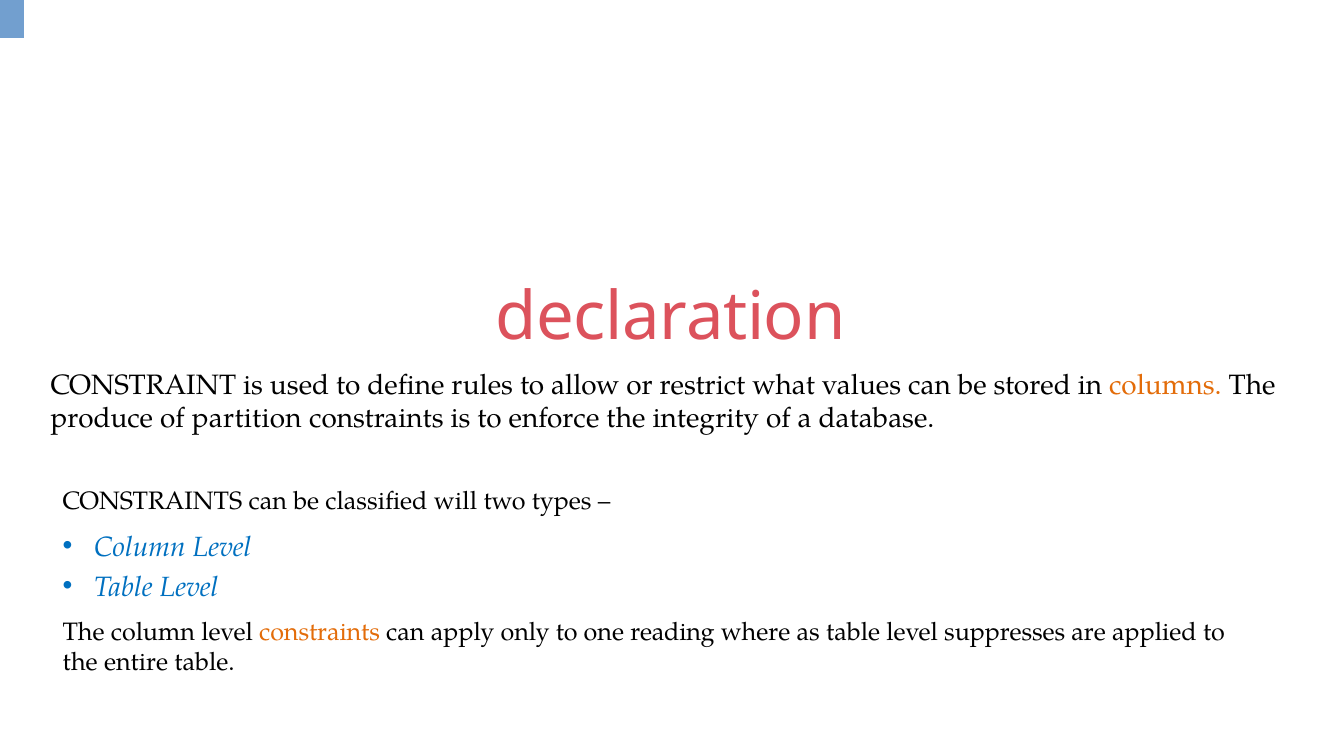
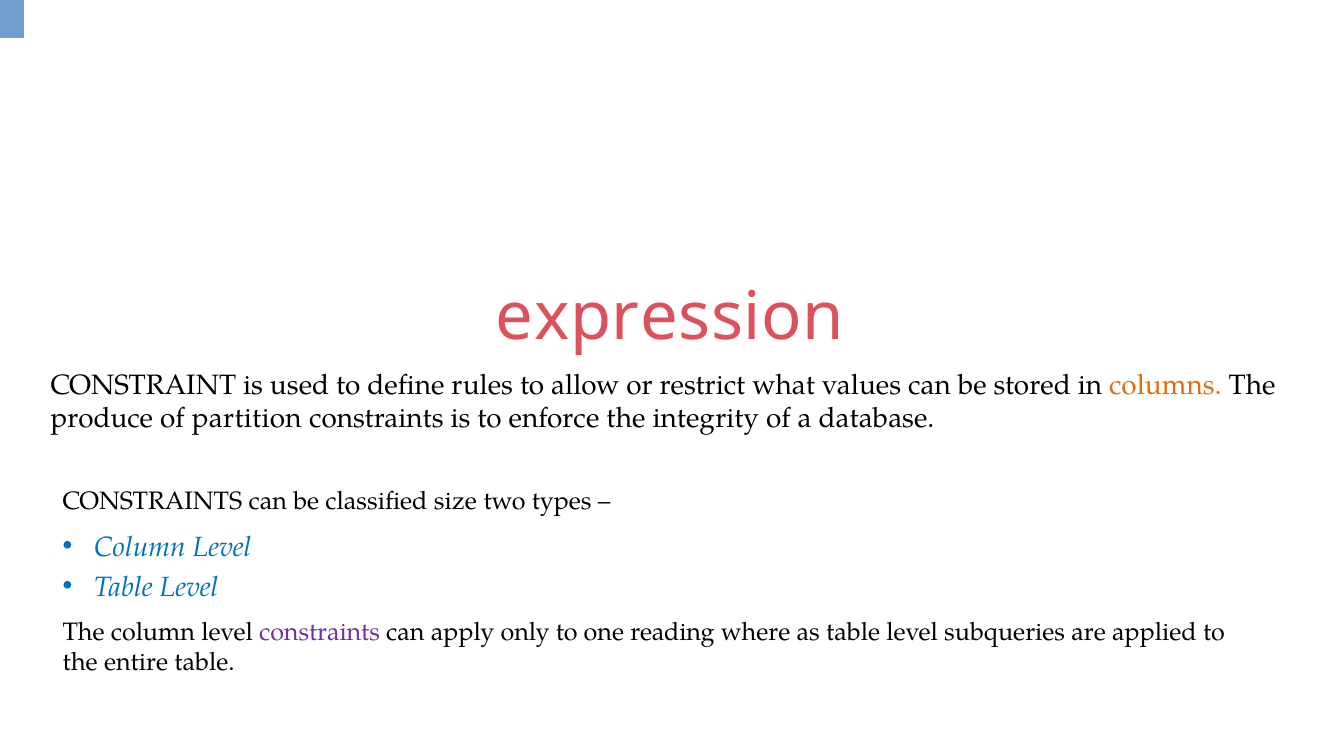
declaration: declaration -> expression (670, 318)
will: will -> size (455, 502)
constraints colour: orange -> purple (320, 633)
suppresses: suppresses -> subqueries (1005, 633)
